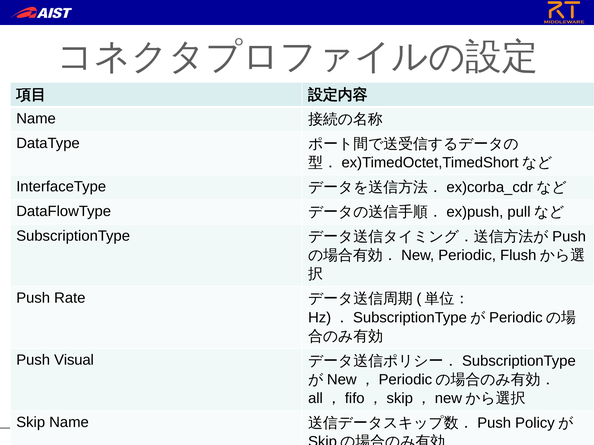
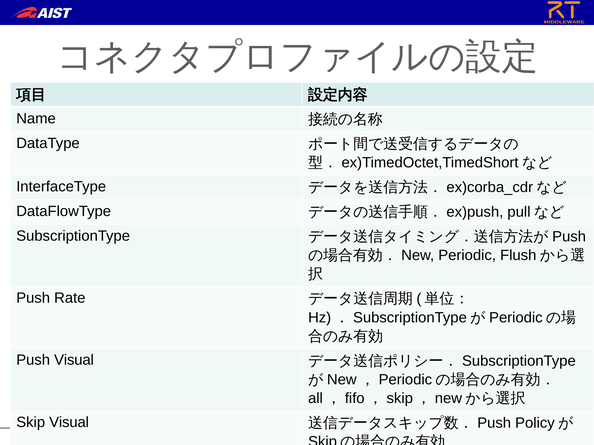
Skip Name: Name -> Visual (69, 423)
